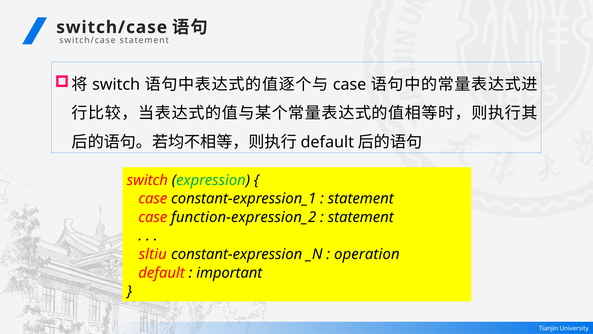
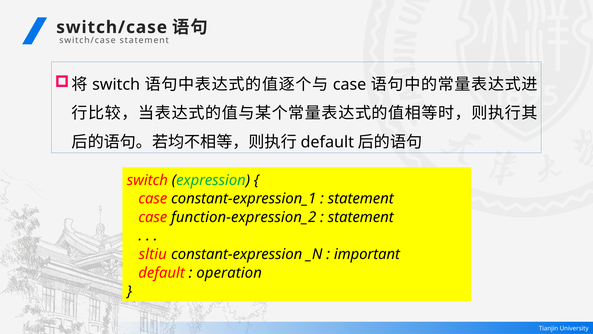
operation: operation -> important (367, 254)
important: important -> operation (229, 272)
